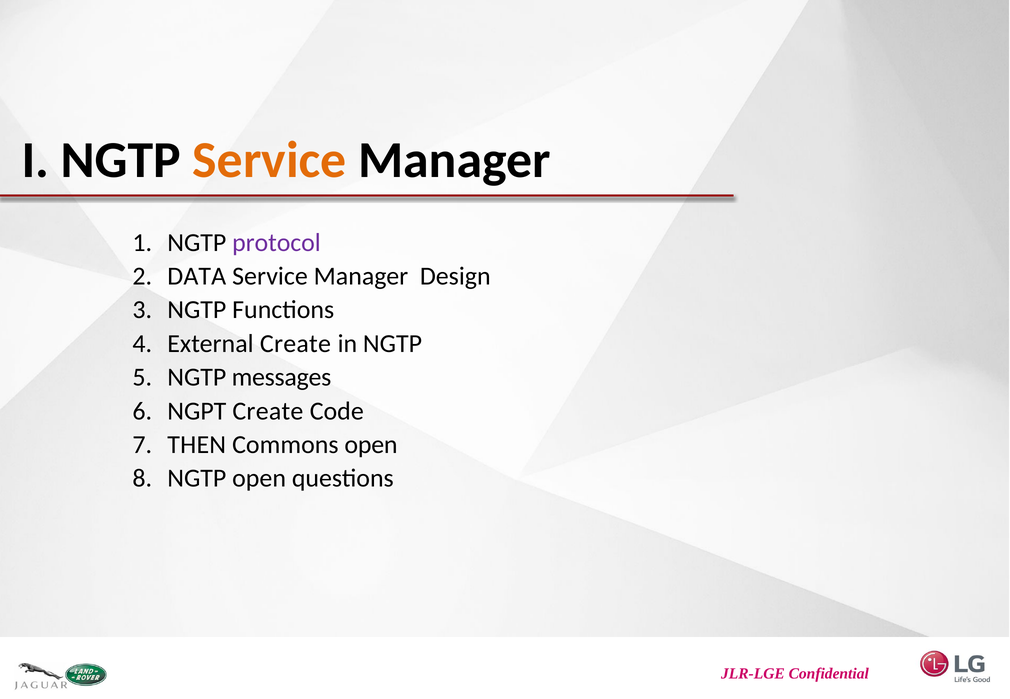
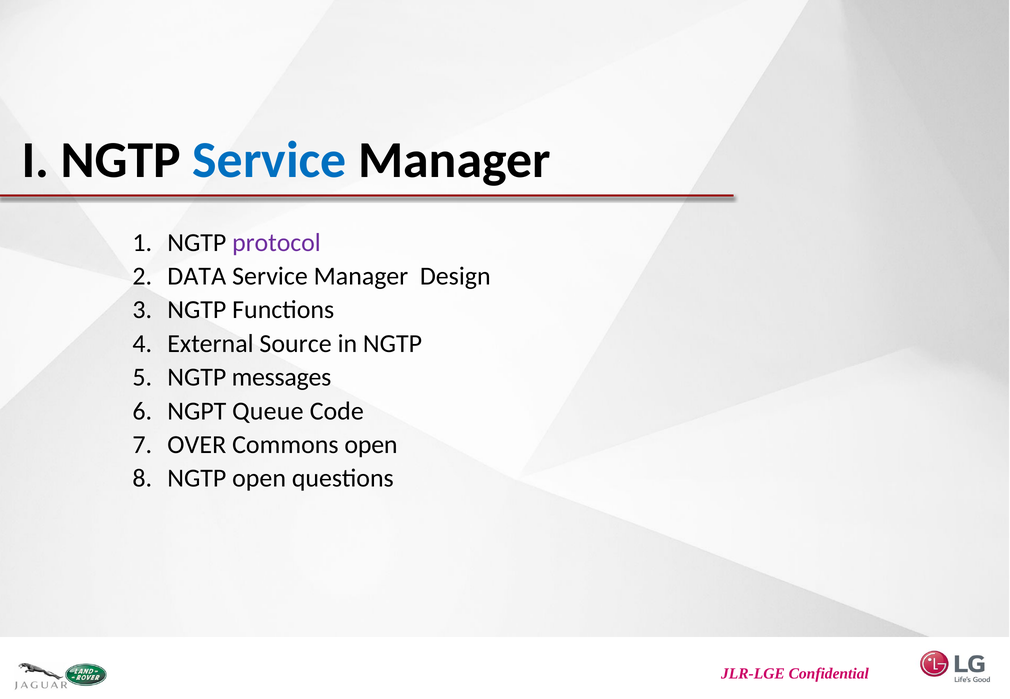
Service colour: orange -> blue (269, 160)
External Create: Create -> Source (296, 344)
NGPT Create: Create -> Queue (268, 411)
THEN: THEN -> OVER (197, 445)
